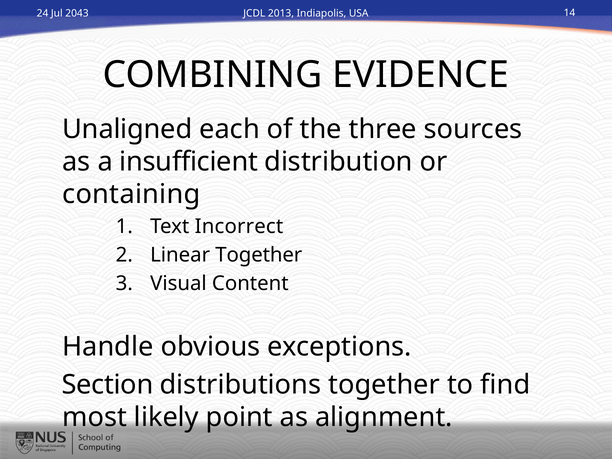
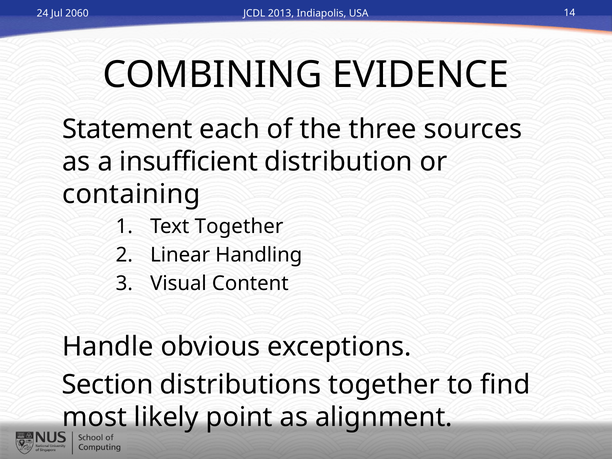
2043: 2043 -> 2060 (77, 14)
Unaligned: Unaligned -> Statement (127, 129)
Text Incorrect: Incorrect -> Together (239, 227)
Linear Together: Together -> Handling (259, 255)
